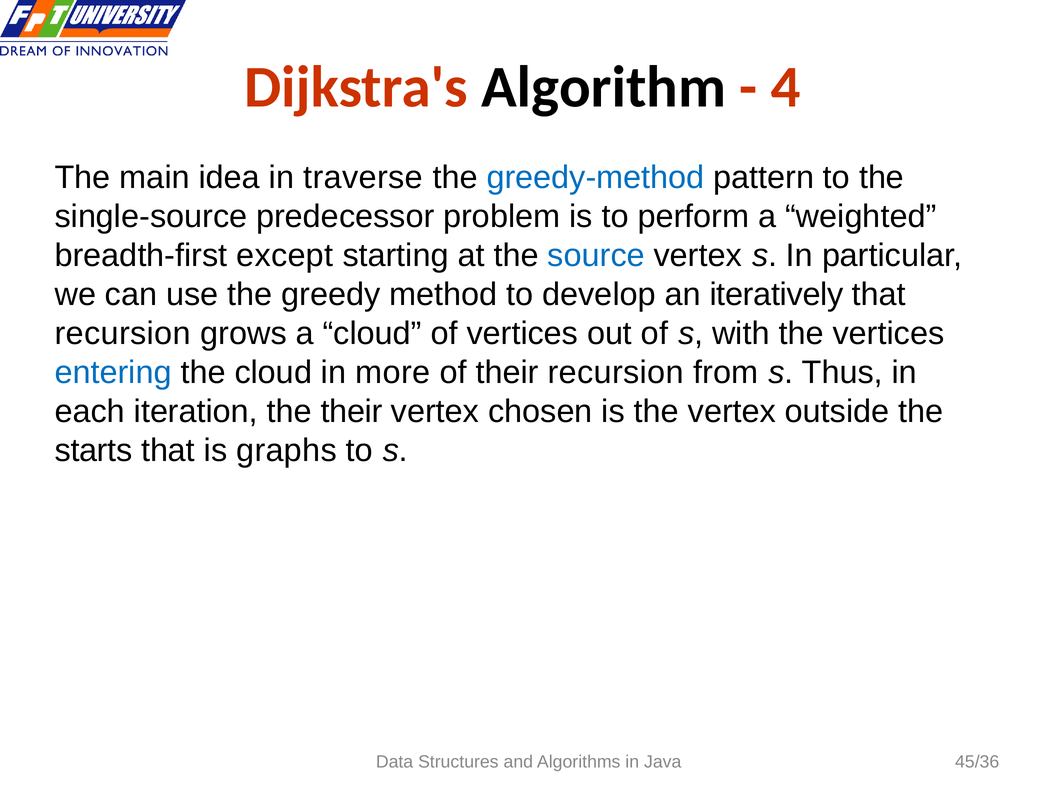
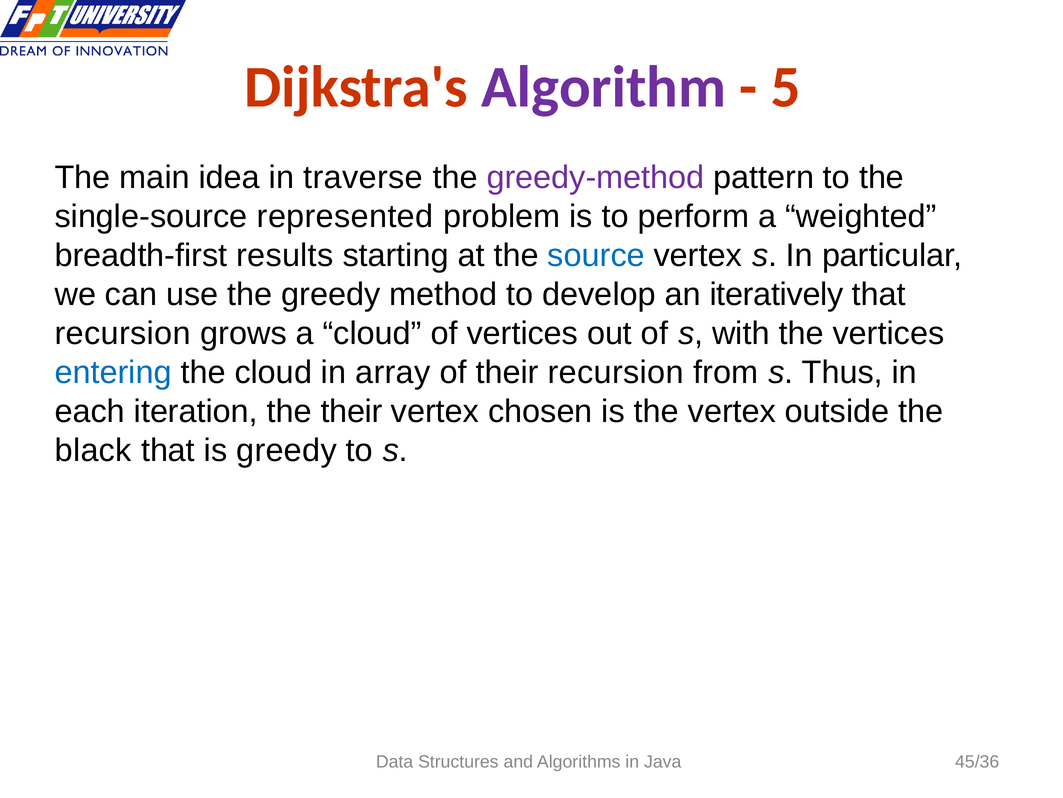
Algorithm colour: black -> purple (604, 87)
4: 4 -> 5 (785, 87)
greedy-method colour: blue -> purple (595, 178)
predecessor: predecessor -> represented (345, 216)
except: except -> results (285, 255)
more: more -> array (393, 372)
starts: starts -> black (93, 450)
is graphs: graphs -> greedy (287, 450)
